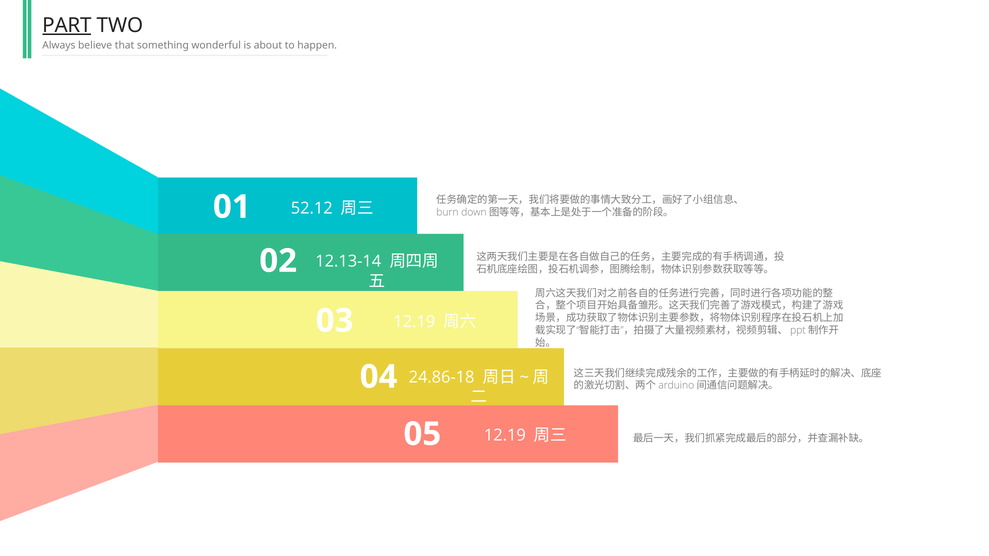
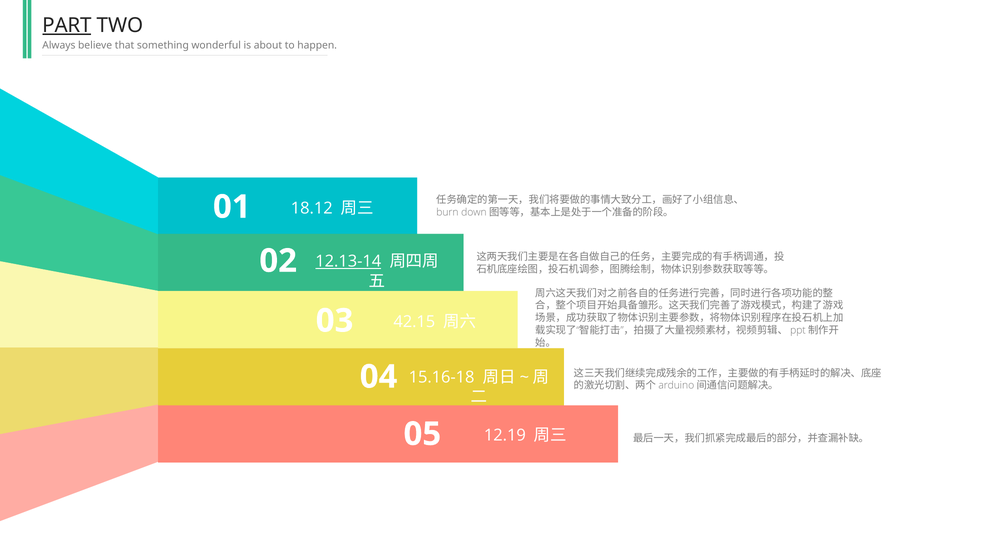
52.12: 52.12 -> 18.12 (312, 208)
12.13-14 underline: none -> present (348, 262)
12.19: 12.19 -> 42.15 (414, 322)
24.86-18: 24.86-18 -> 15.16-18 (442, 377)
